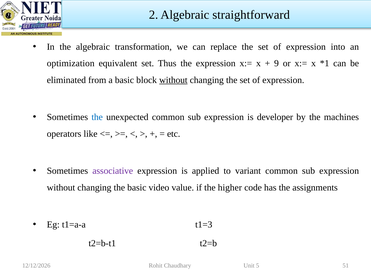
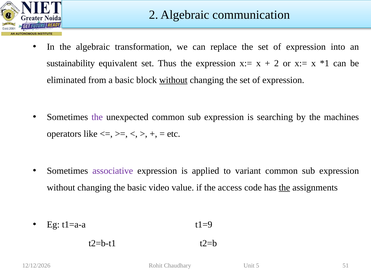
straightforward: straightforward -> communication (251, 15)
optimization: optimization -> sustainability (71, 63)
9: 9 -> 2 (276, 63)
the colour: blue -> purple (97, 117)
developer: developer -> searching (275, 117)
higher: higher -> access (230, 188)
the underline: none -> present (284, 188)
t1=3: t1=3 -> t1=9 (204, 225)
